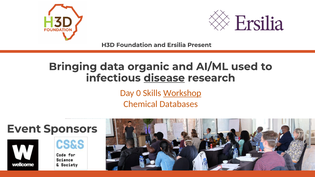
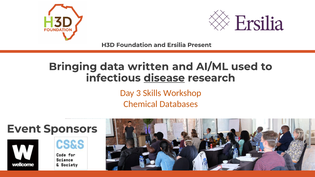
organic: organic -> written (148, 67)
0: 0 -> 3 (138, 93)
Workshop underline: present -> none (182, 93)
